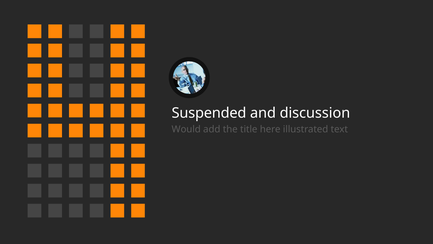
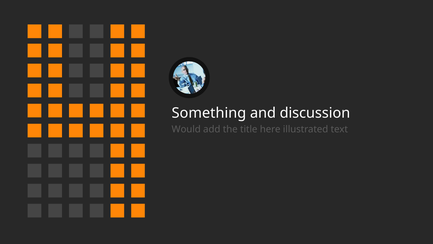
Suspended: Suspended -> Something (209, 113)
